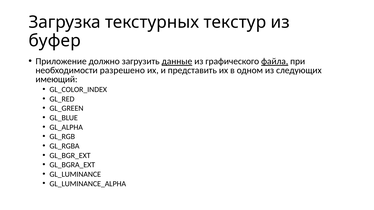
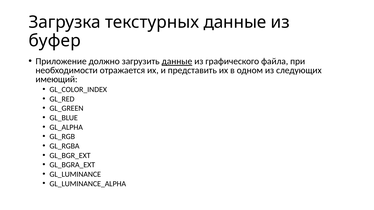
текстурных текстур: текстур -> данные (235, 22)
файла underline: present -> none (275, 61)
разрешено: разрешено -> отражается (122, 70)
